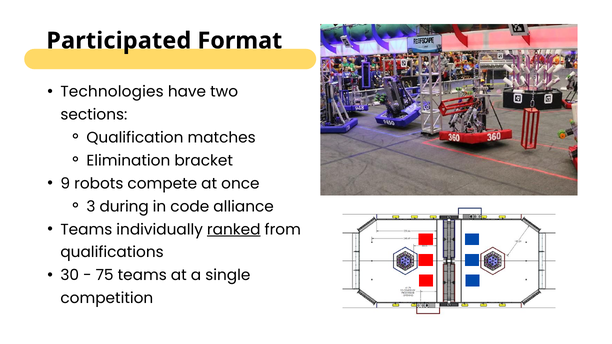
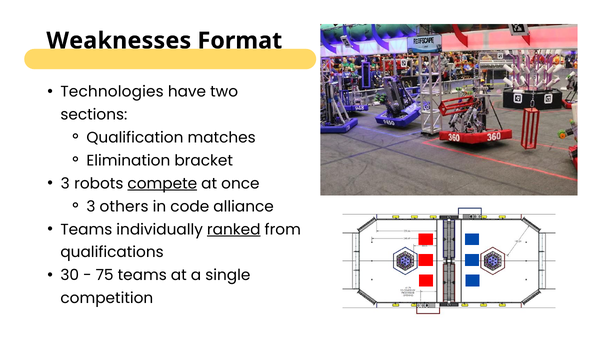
Participated: Participated -> Weaknesses (119, 41)
9: 9 -> 3 (65, 184)
compete underline: none -> present (162, 184)
during: during -> others (124, 207)
